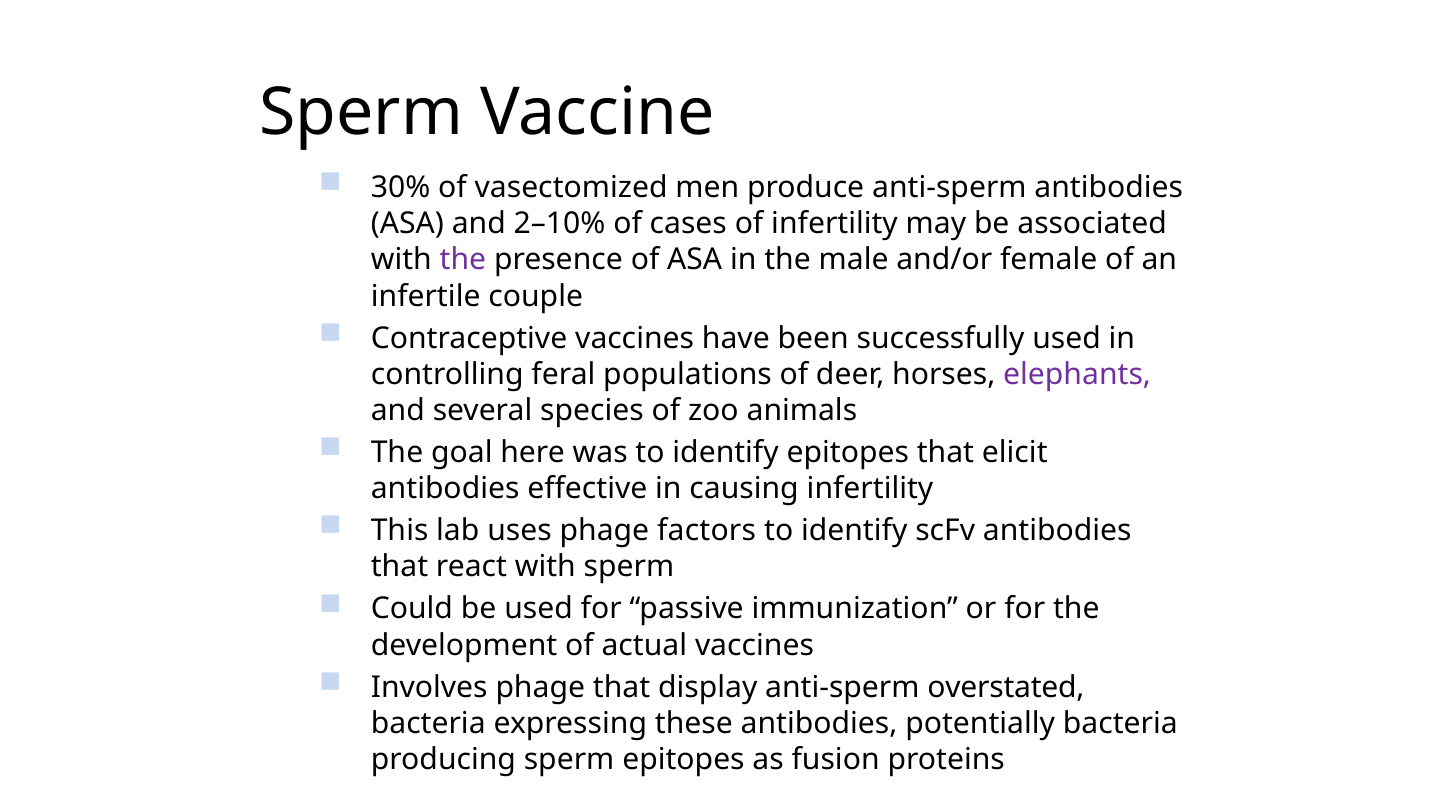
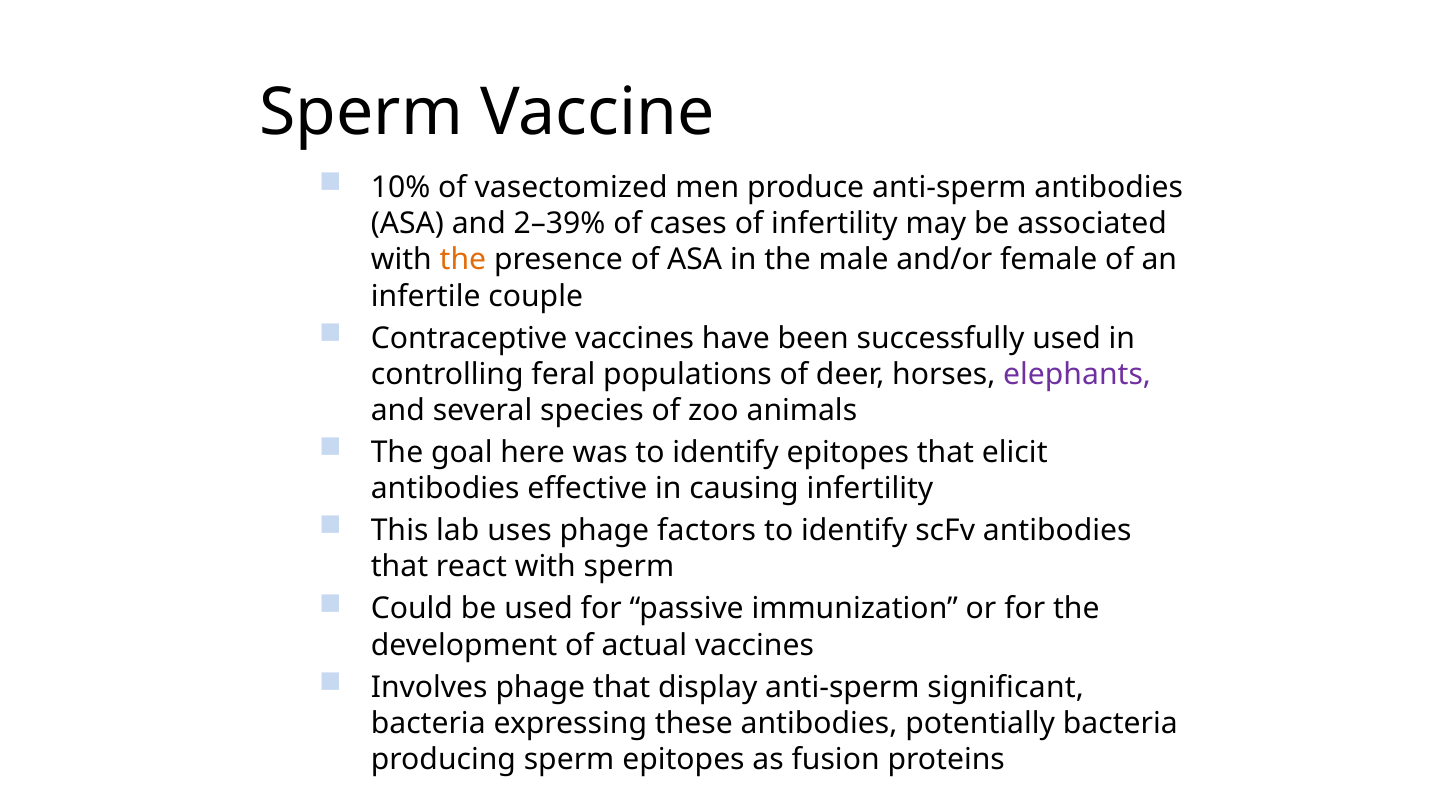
30%: 30% -> 10% (401, 188)
2–10%: 2–10% -> 2–39% (559, 224)
the colour: purple -> orange (463, 260)
overstated: overstated -> significant (1006, 687)
